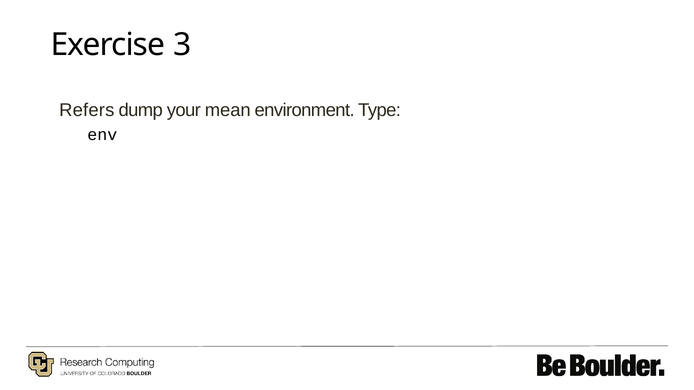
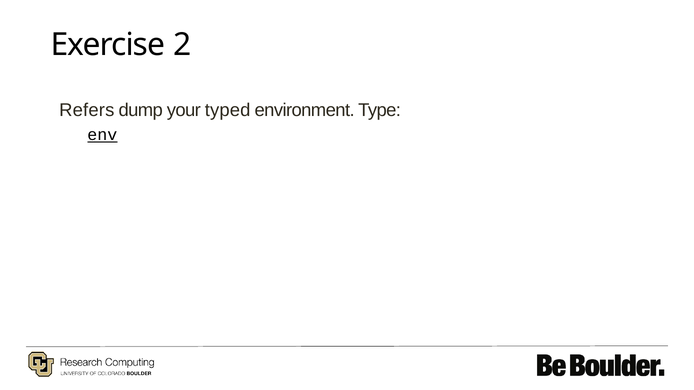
3: 3 -> 2 (182, 45)
mean: mean -> typed (228, 110)
env underline: none -> present (102, 135)
